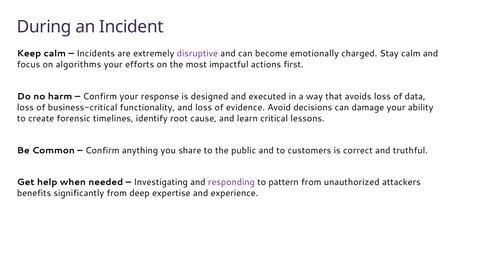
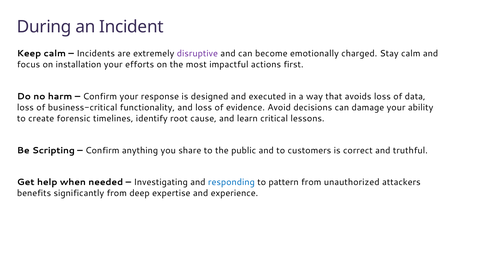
algorithms: algorithms -> installation (79, 65)
Common: Common -> Scripting (53, 150)
responding colour: purple -> blue (231, 182)
